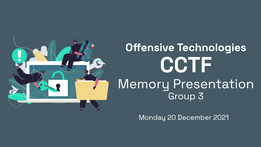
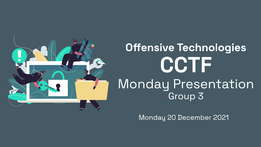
Memory: Memory -> Monday (144, 84)
